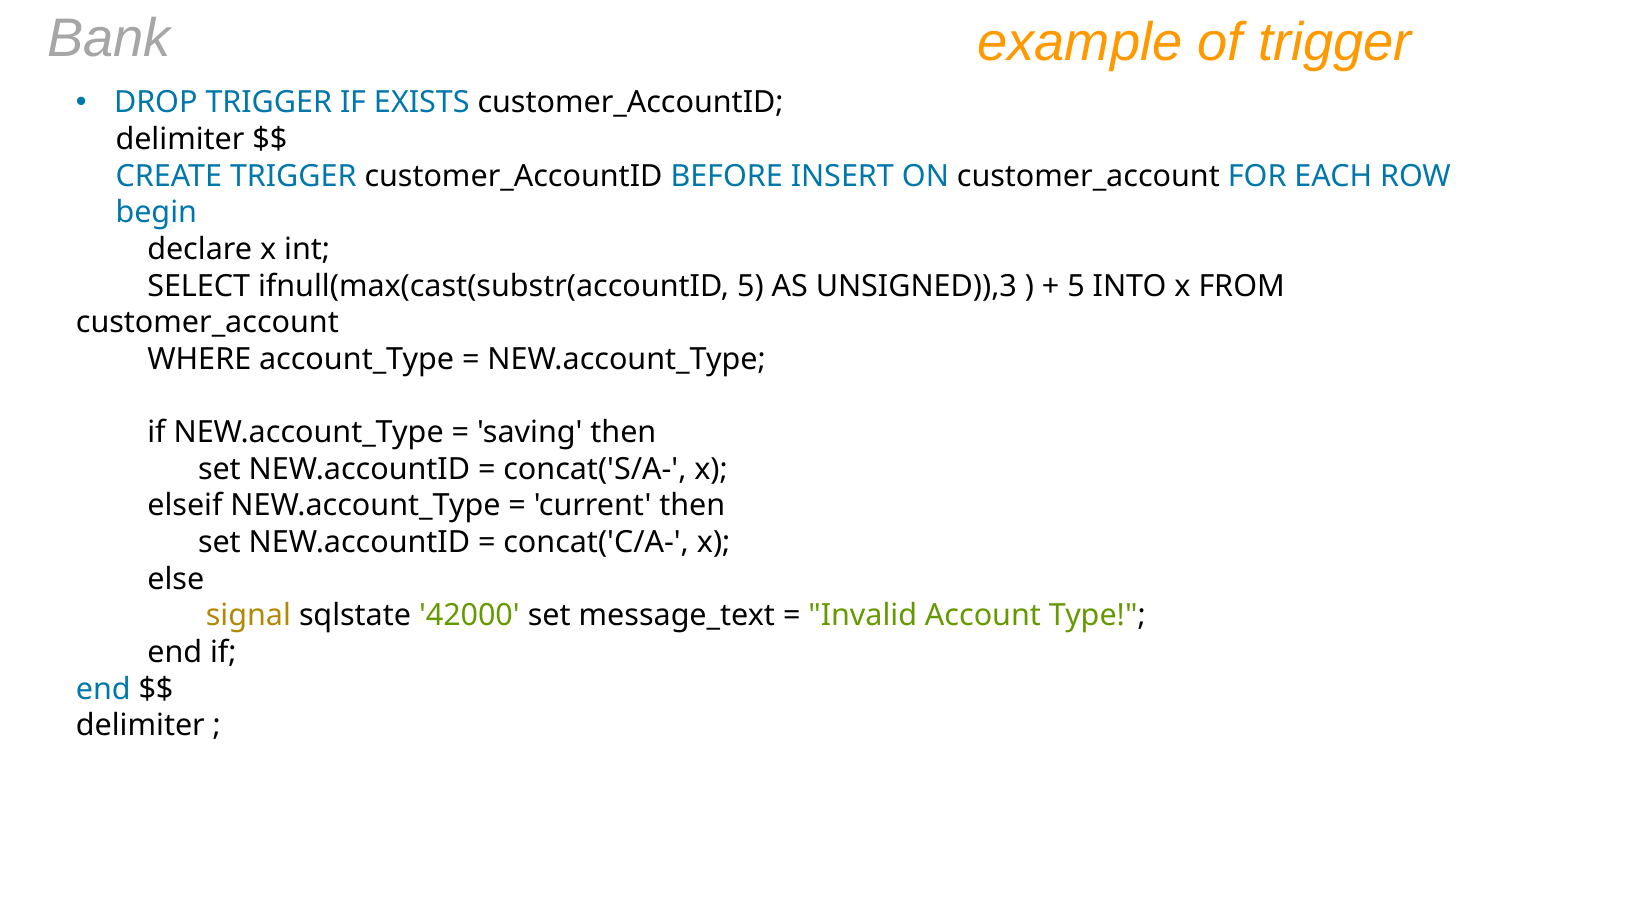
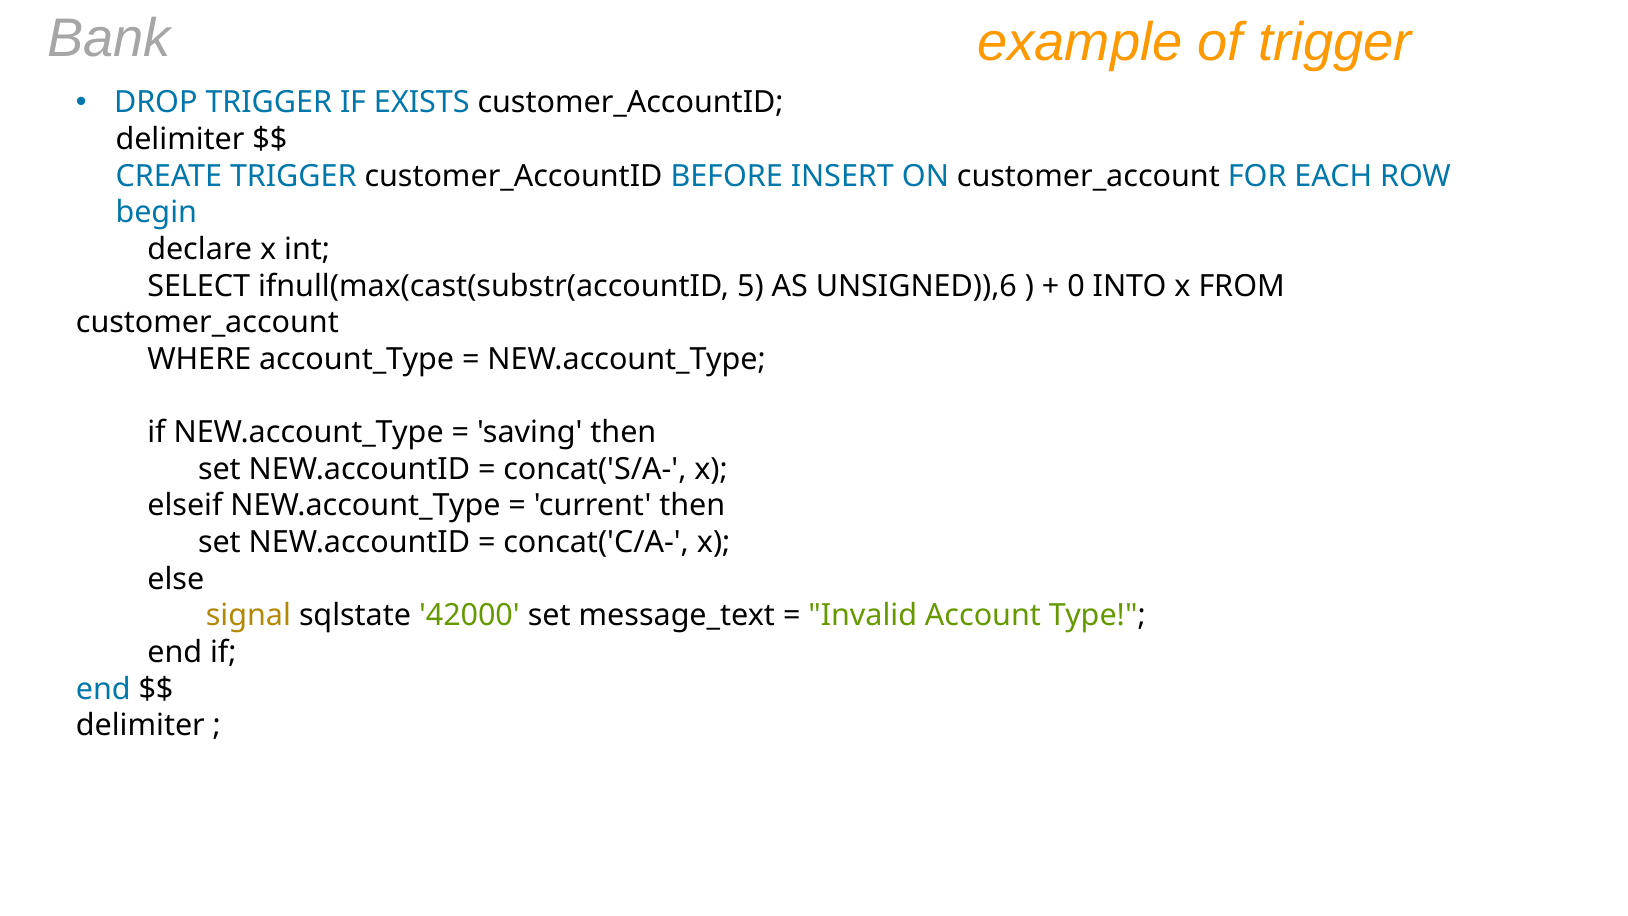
UNSIGNED)),3: UNSIGNED)),3 -> UNSIGNED)),6 (916, 286)
5: 5 -> 0 (1076, 286)
